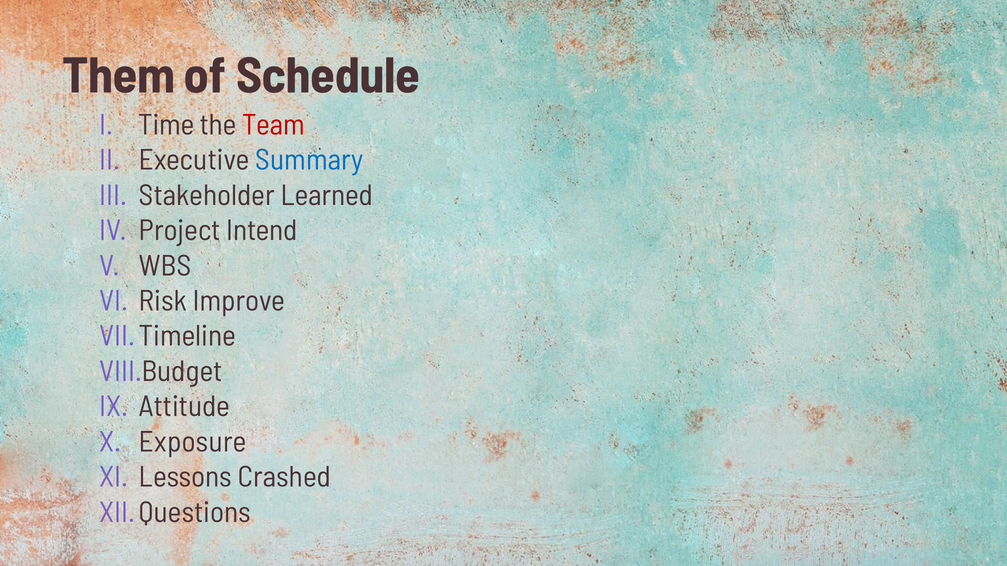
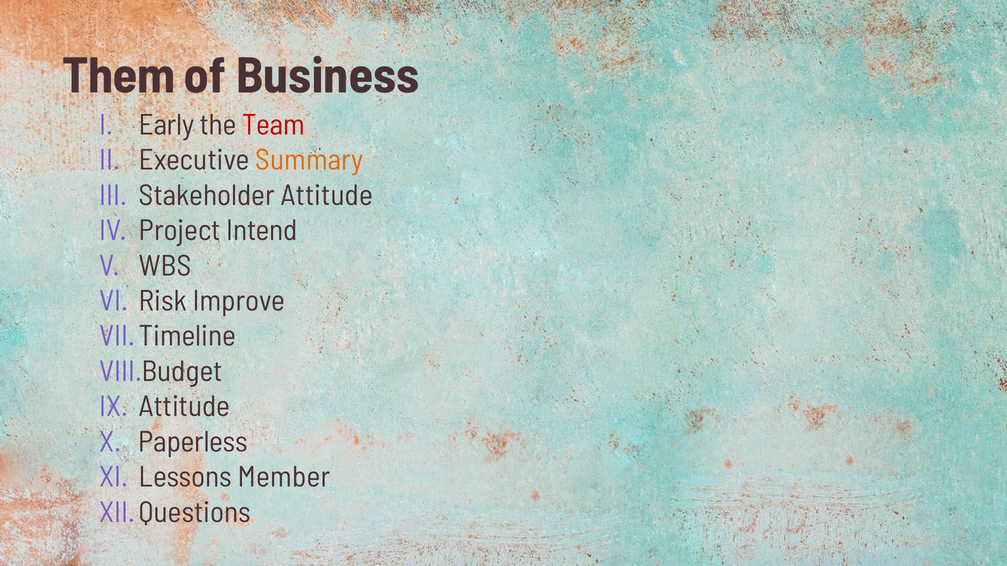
Schedule: Schedule -> Business (328, 76)
Time: Time -> Early (166, 125)
Summary colour: blue -> orange (309, 160)
Stakeholder Learned: Learned -> Attitude (327, 196)
Exposure: Exposure -> Paperless (193, 442)
Crashed: Crashed -> Member (284, 478)
